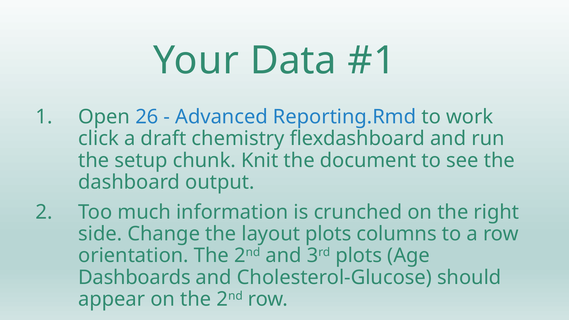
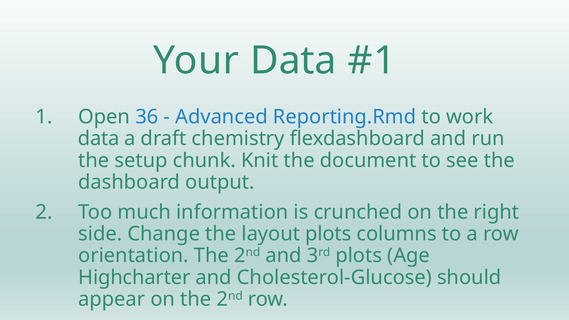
26: 26 -> 36 (147, 117)
click: click -> data (99, 139)
Dashboards: Dashboards -> Highcharter (134, 277)
